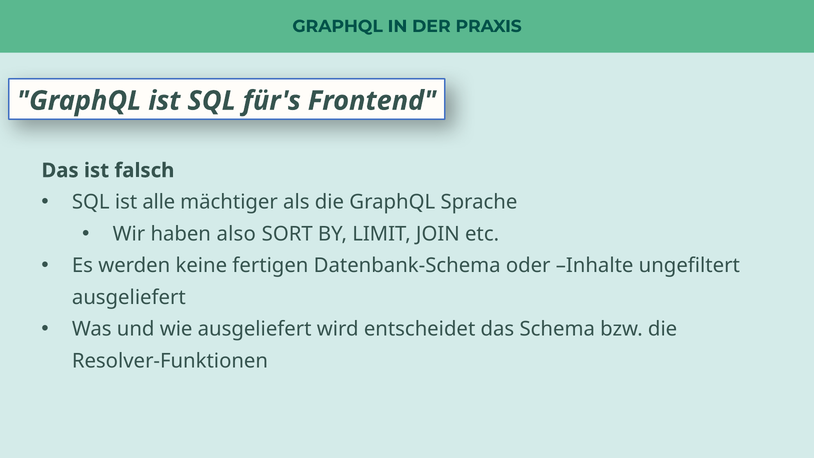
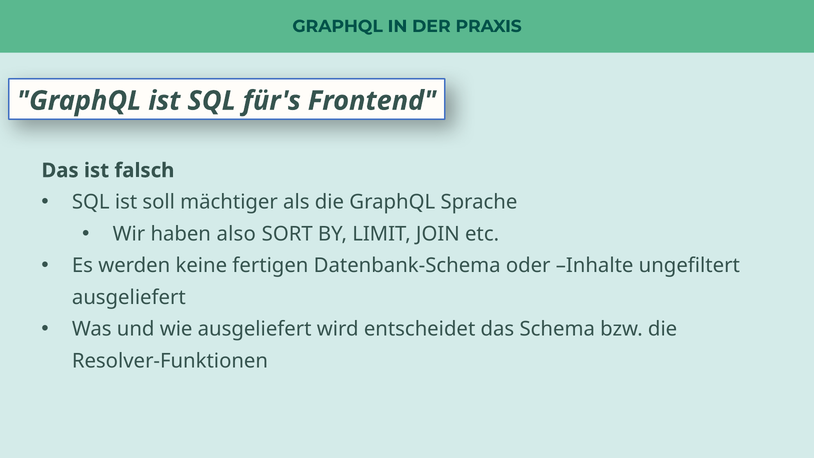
alle: alle -> soll (159, 202)
